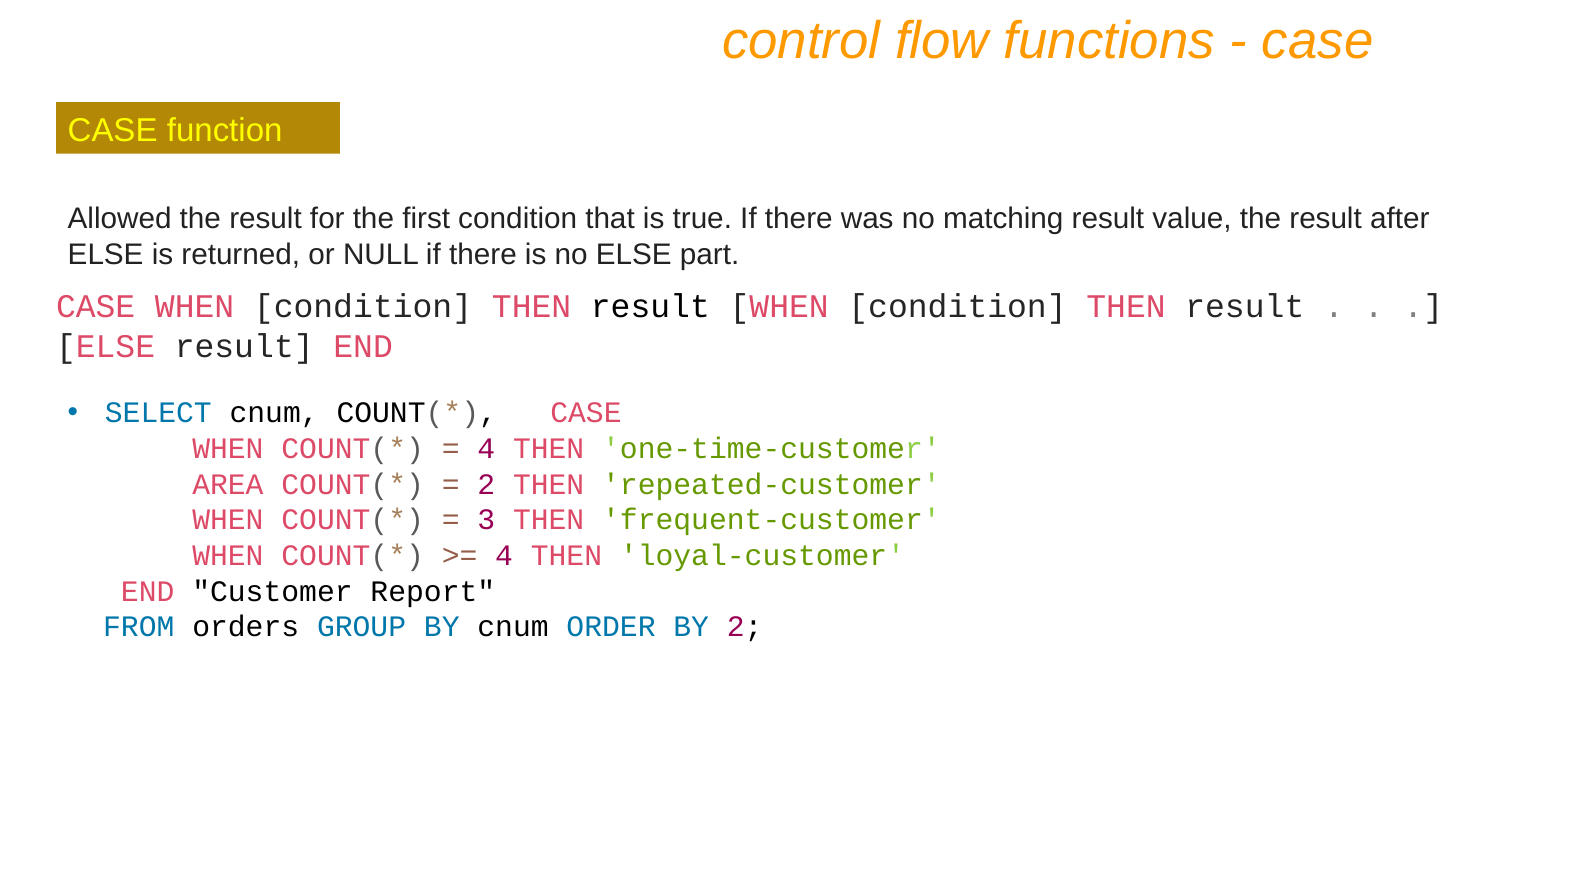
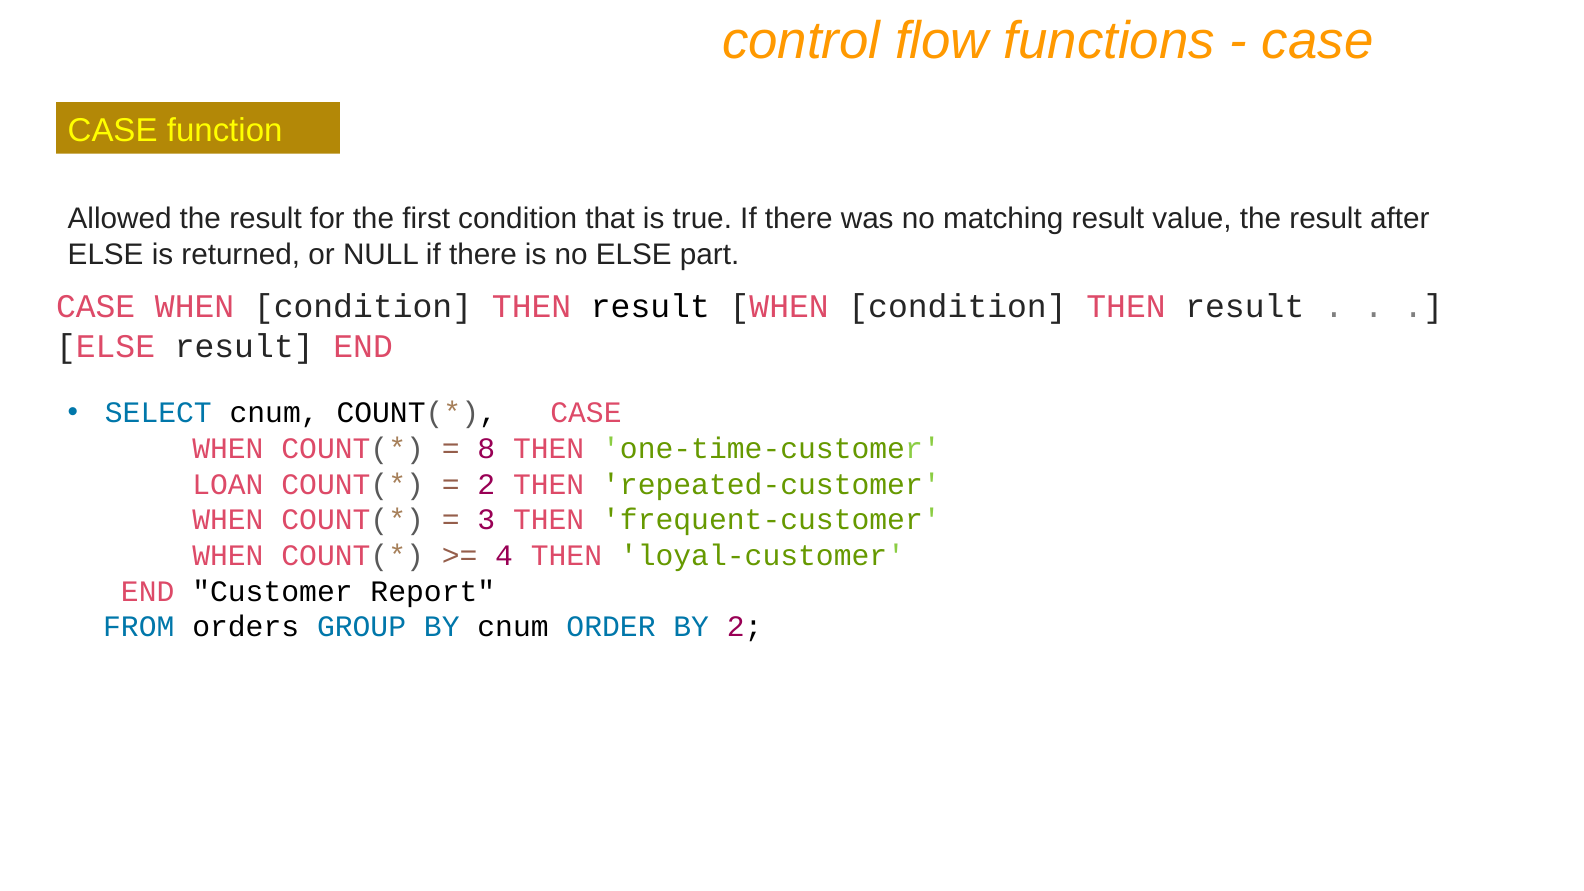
4: 4 -> 8 (486, 449)
AREA: AREA -> LOAN (228, 484)
